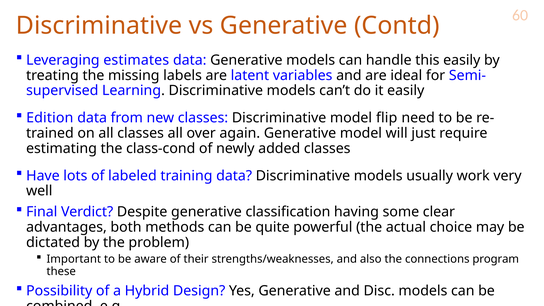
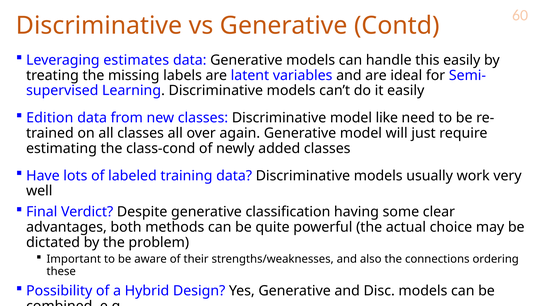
flip: flip -> like (387, 118)
program: program -> ordering (496, 259)
